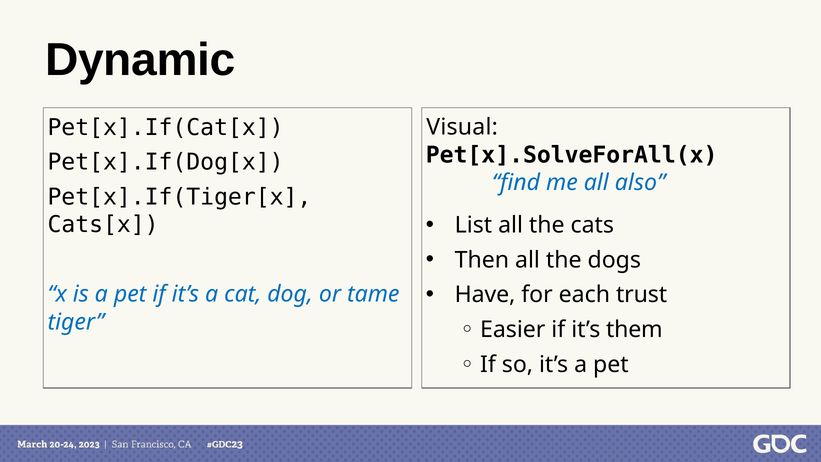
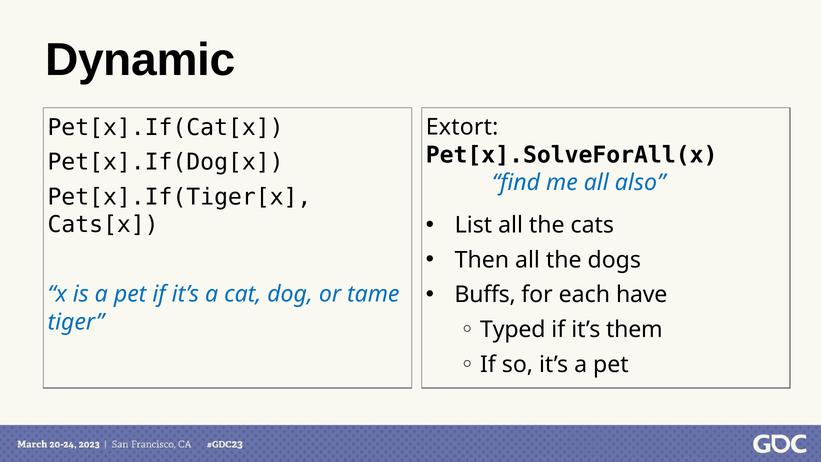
Visual: Visual -> Extort (462, 127)
Have: Have -> Buffs (485, 295)
trust: trust -> have (642, 295)
Easier: Easier -> Typed (513, 329)
